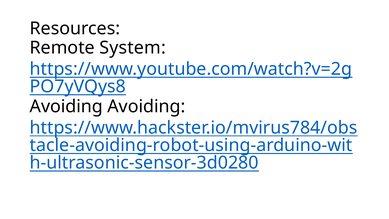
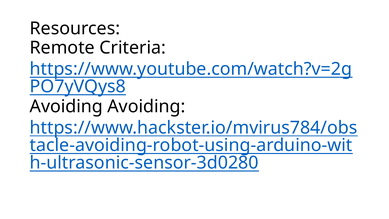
System: System -> Criteria (133, 48)
